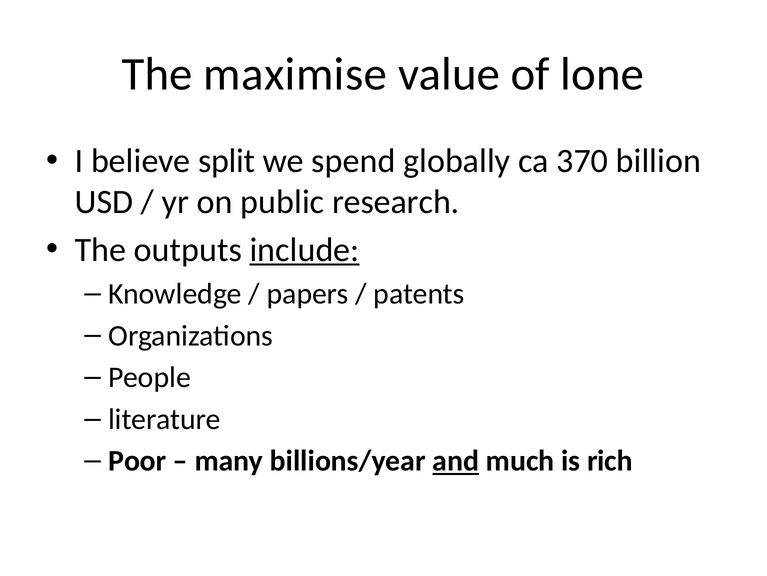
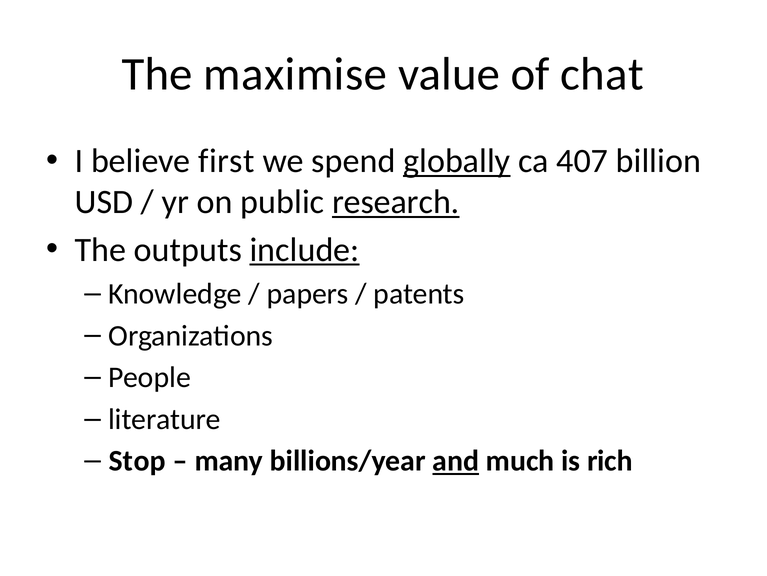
lone: lone -> chat (602, 74)
split: split -> first (226, 161)
globally underline: none -> present (457, 161)
370: 370 -> 407 (582, 161)
research underline: none -> present (396, 202)
Poor: Poor -> Stop (137, 460)
